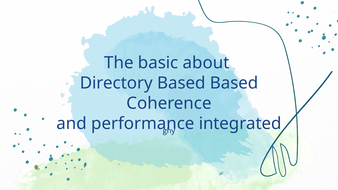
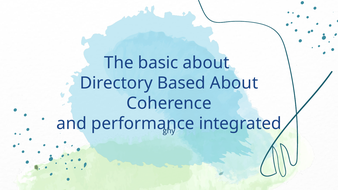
Based Based: Based -> About (234, 83)
